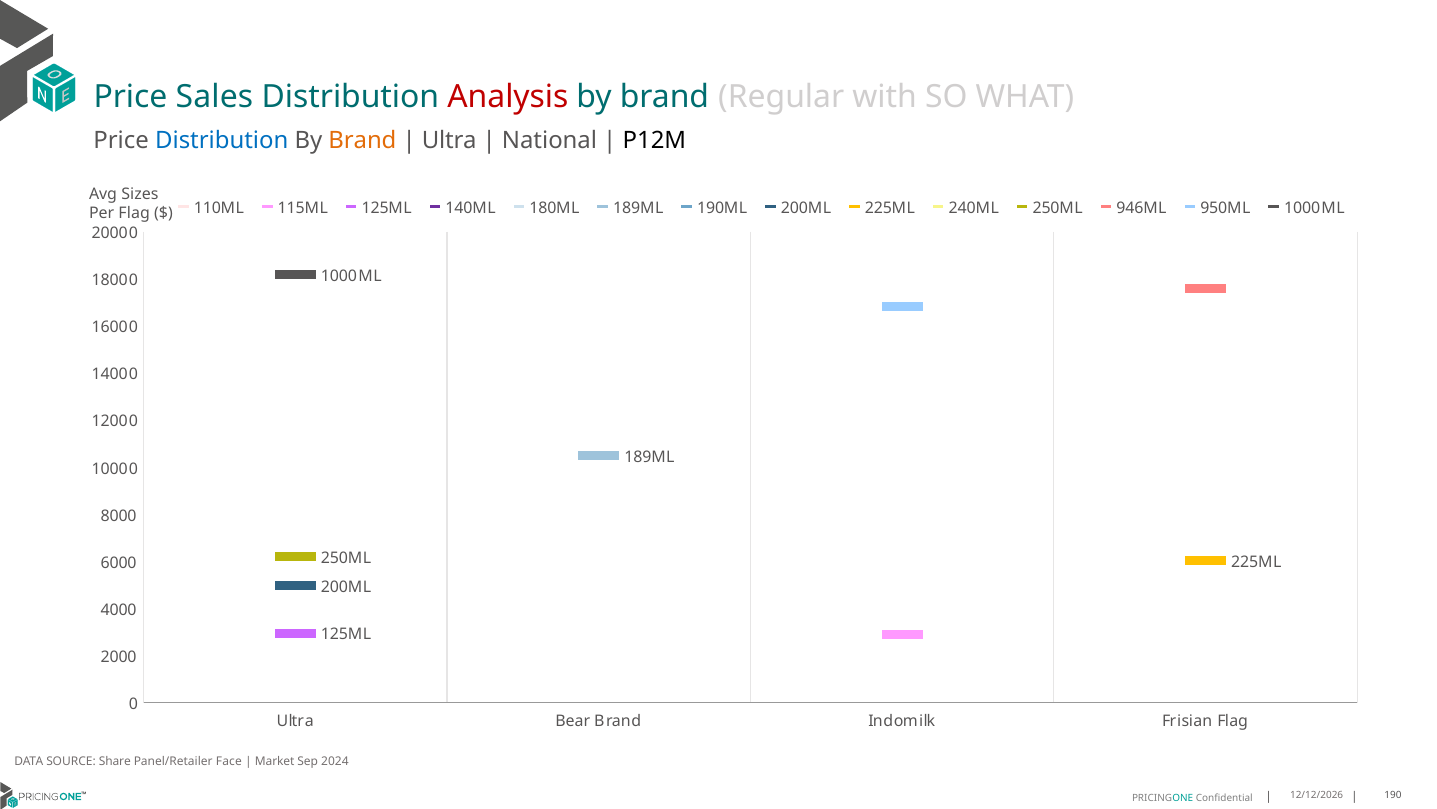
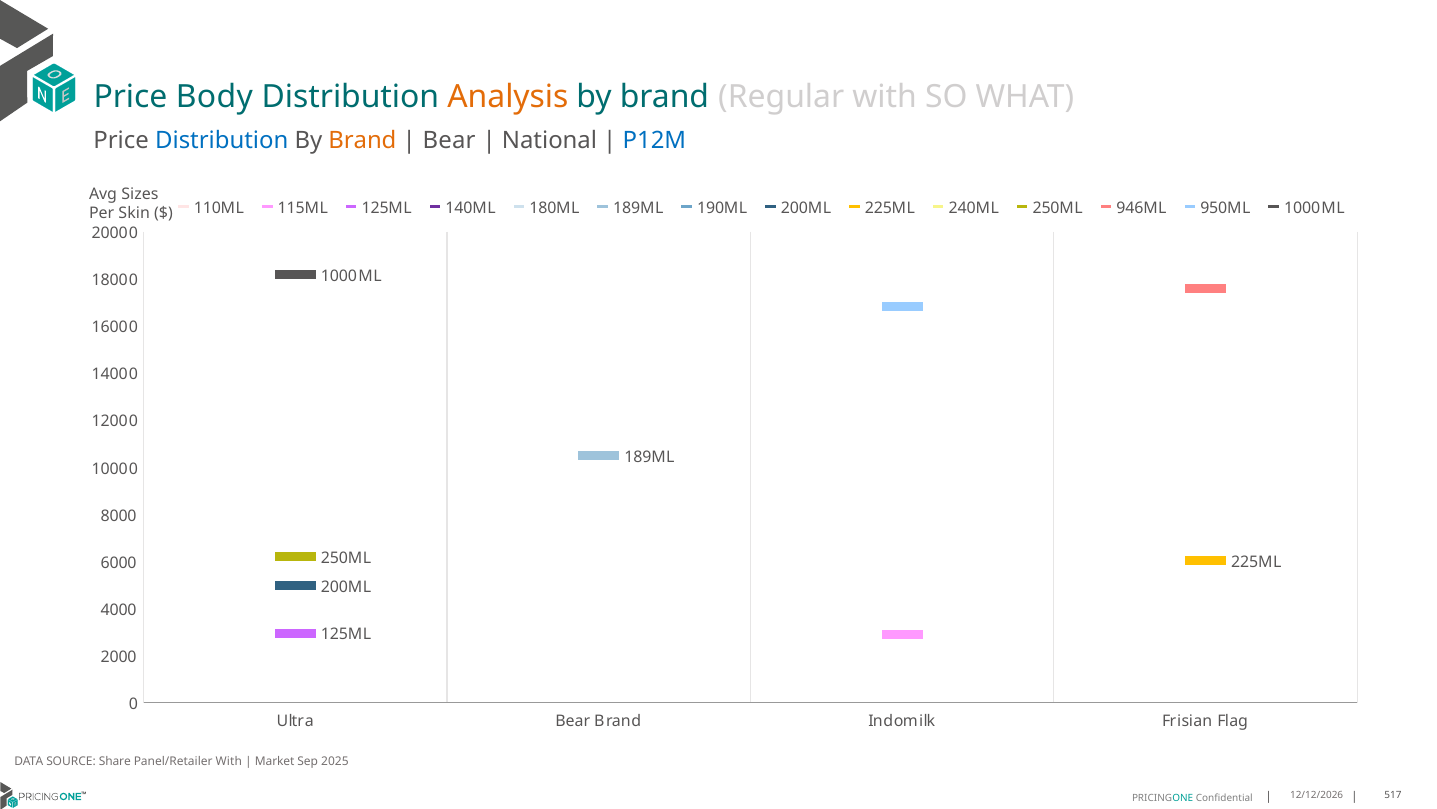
Sales: Sales -> Body (214, 97)
Analysis colour: red -> orange (508, 97)
Ultra: Ultra -> Bear (449, 140)
P12M colour: black -> blue (654, 140)
Per Flag: Flag -> Skin (134, 213)
Panel/Retailer Face: Face -> With (229, 761)
2024: 2024 -> 2025 (335, 761)
190: 190 -> 517 (1393, 795)
